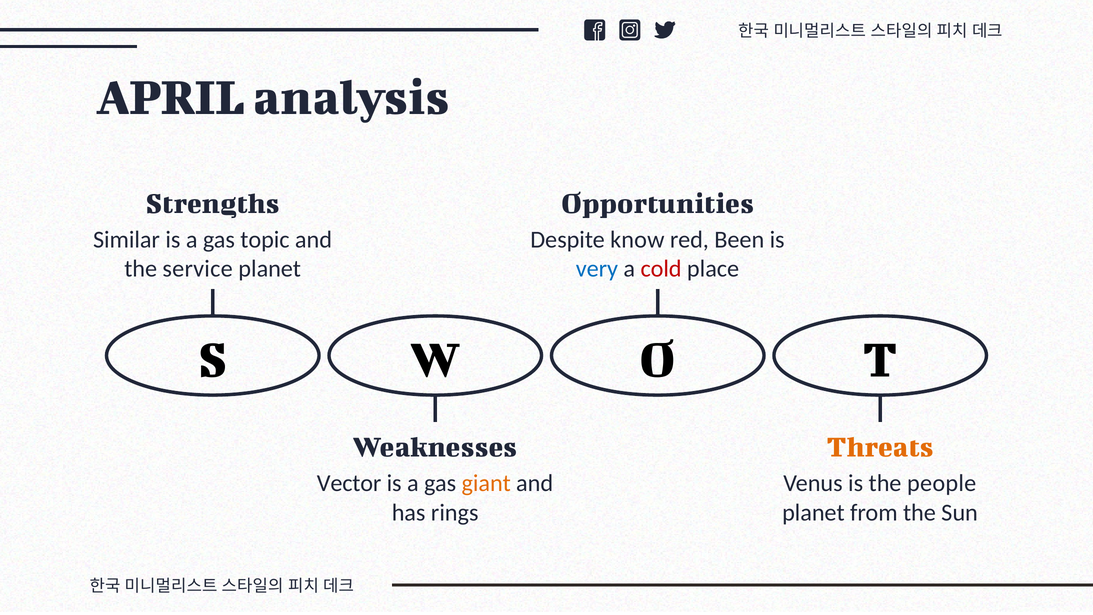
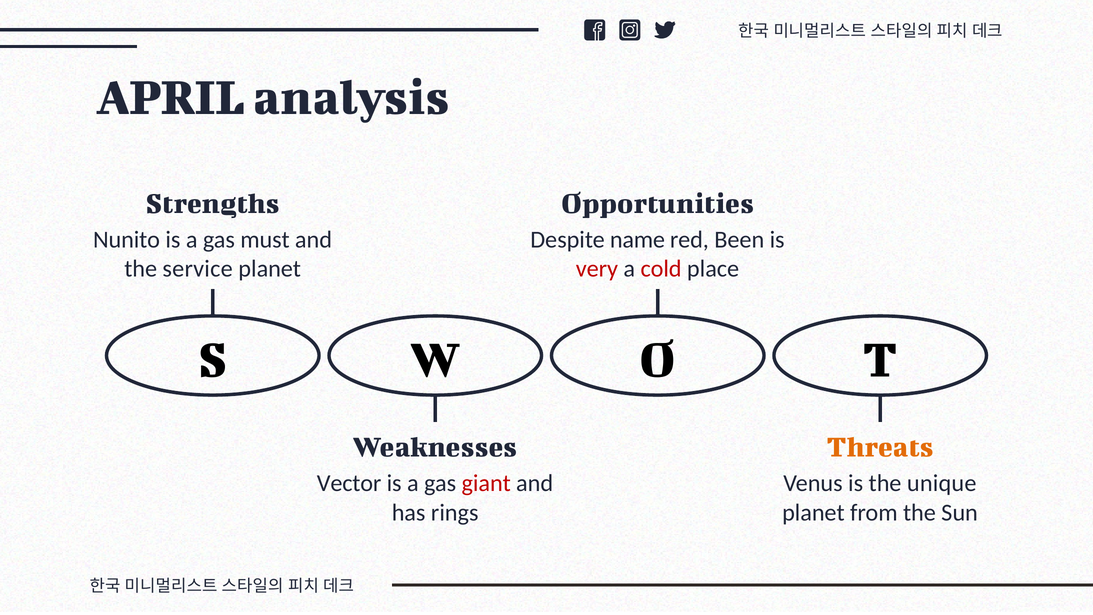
Similar: Similar -> Nunito (127, 239)
topic: topic -> must (265, 239)
know: know -> name (638, 239)
very colour: blue -> red (597, 269)
giant colour: orange -> red (486, 483)
people: people -> unique (942, 483)
